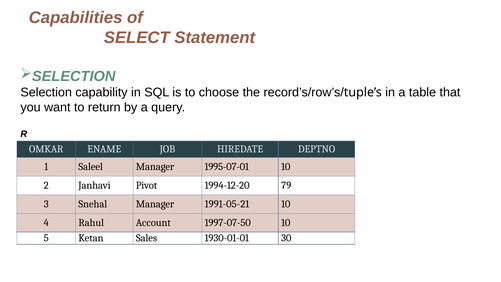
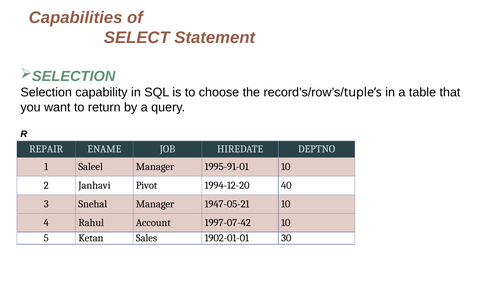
OMKAR: OMKAR -> REPAIR (46, 149)
1995-07-01: 1995-07-01 -> 1995-91-01 (227, 167)
79: 79 -> 40 (286, 185)
1991-05-21: 1991-05-21 -> 1947-05-21 (227, 204)
1997-07-50: 1997-07-50 -> 1997-07-42 (228, 223)
1930-01-01: 1930-01-01 -> 1902-01-01 (227, 238)
